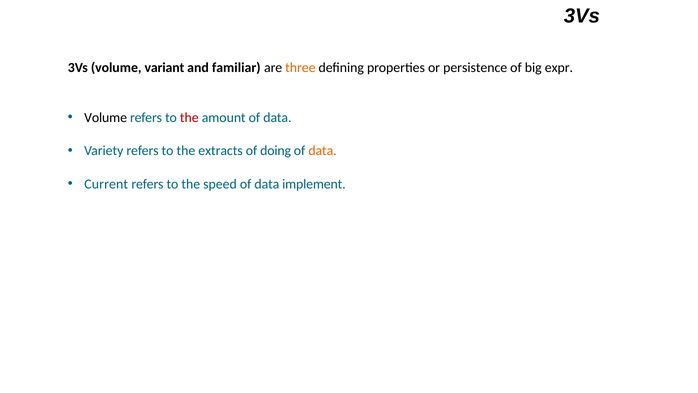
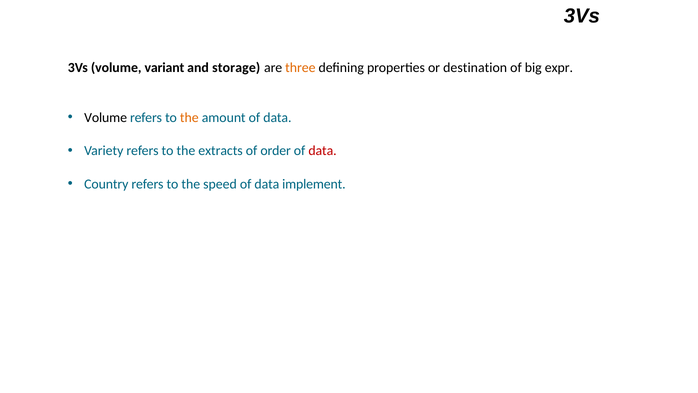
familiar: familiar -> storage (236, 68)
persistence: persistence -> destination (475, 68)
the colour: red -> orange (189, 118)
doing: doing -> order (276, 151)
data colour: orange -> red (323, 151)
Current: Current -> Country (106, 184)
